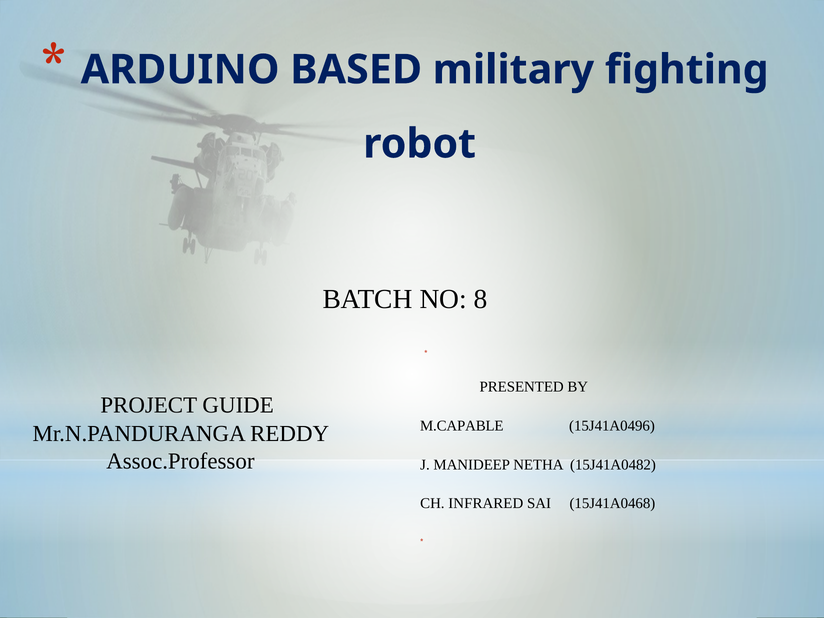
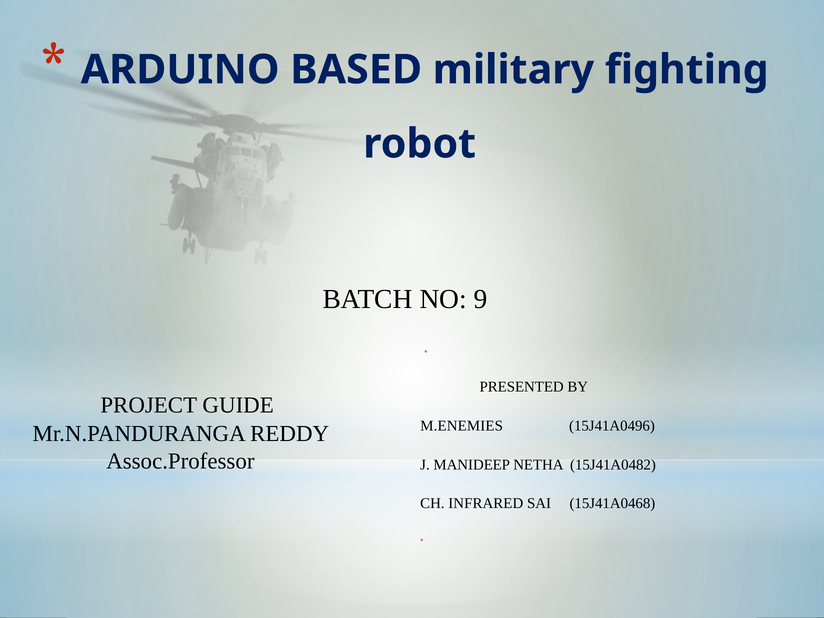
8: 8 -> 9 (481, 299)
M.CAPABLE: M.CAPABLE -> M.ENEMIES (462, 426)
